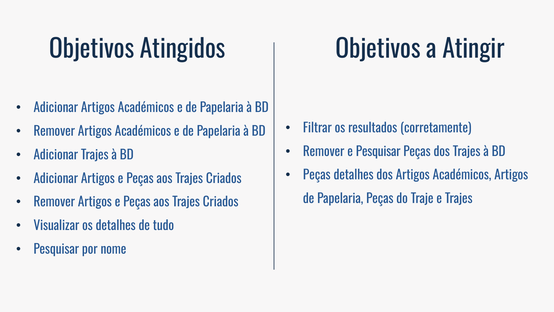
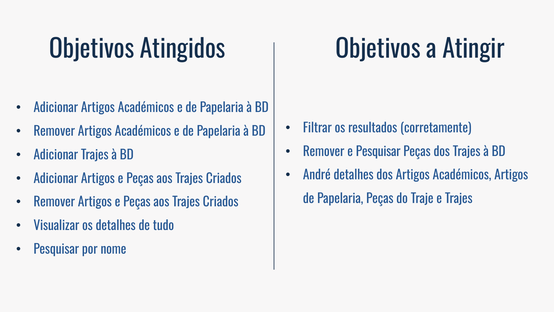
Peças: Peças -> André (317, 175)
